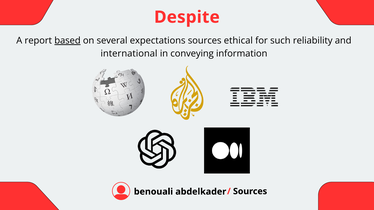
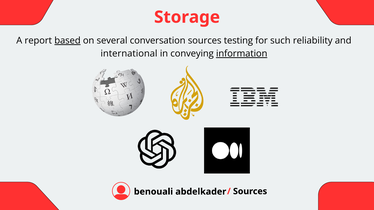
Despite: Despite -> Storage (187, 17)
expectations: expectations -> conversation (158, 41)
ethical: ethical -> testing (238, 41)
information underline: none -> present (242, 54)
